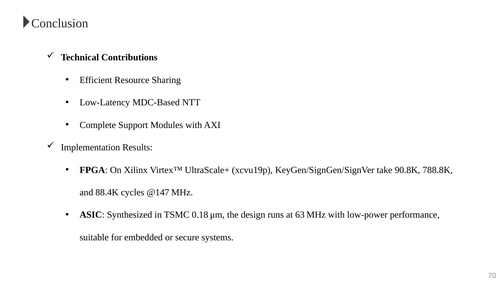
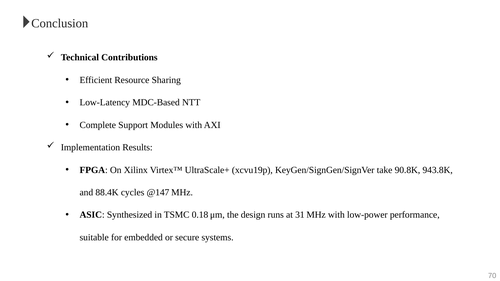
788.8K: 788.8K -> 943.8K (438, 170)
63: 63 -> 31 (300, 215)
